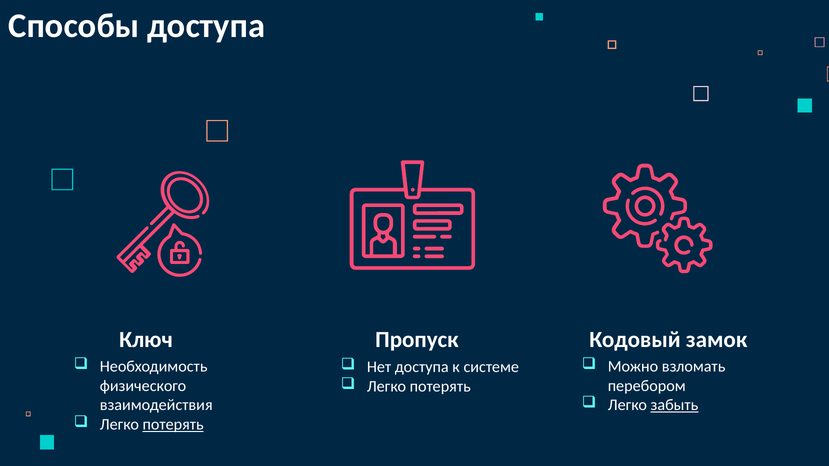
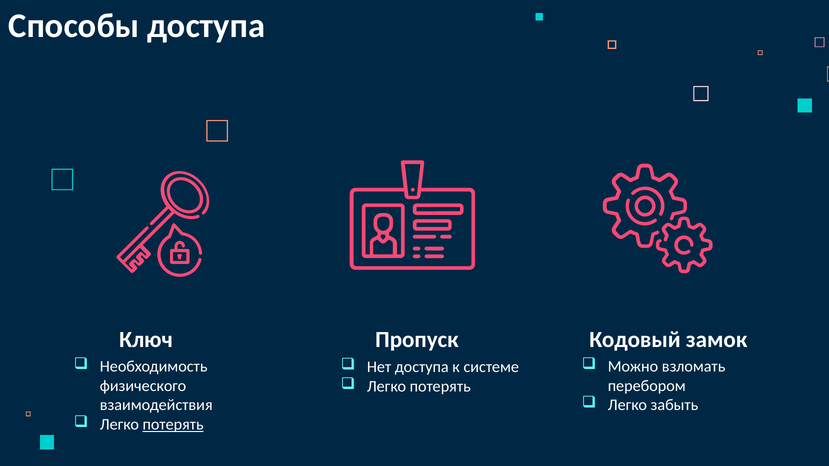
забыть underline: present -> none (674, 405)
